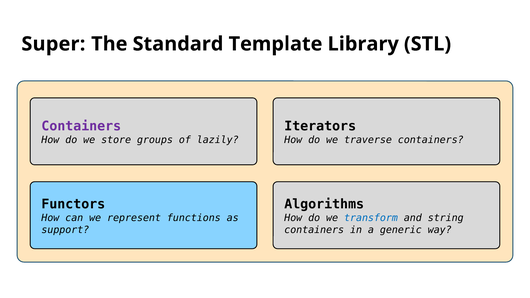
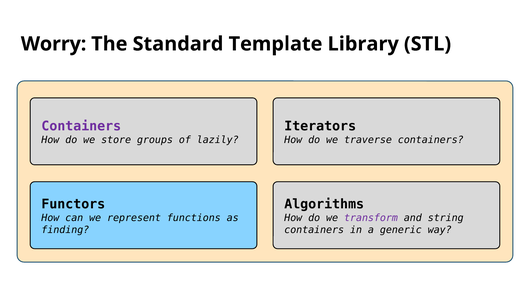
Super: Super -> Worry (54, 44)
transform colour: blue -> purple (371, 218)
support: support -> finding (65, 230)
